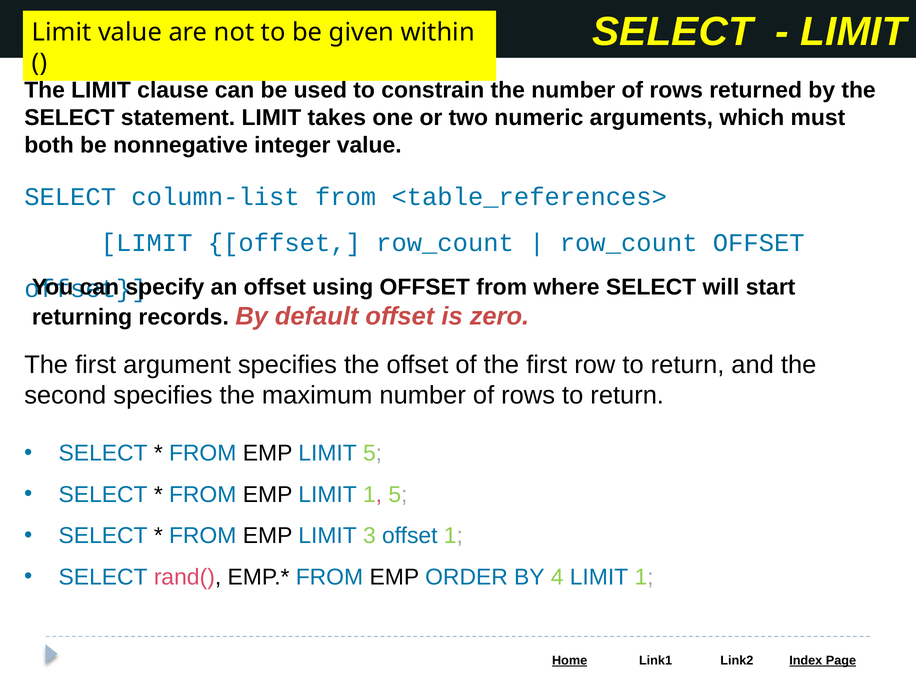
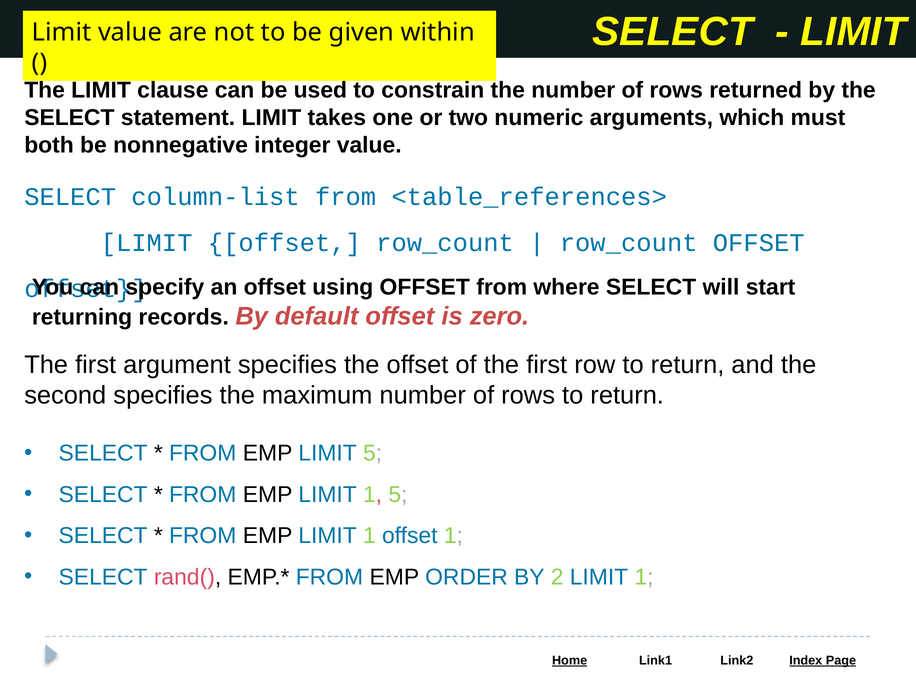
3: 3 -> 1 (369, 536)
4: 4 -> 2 (557, 577)
